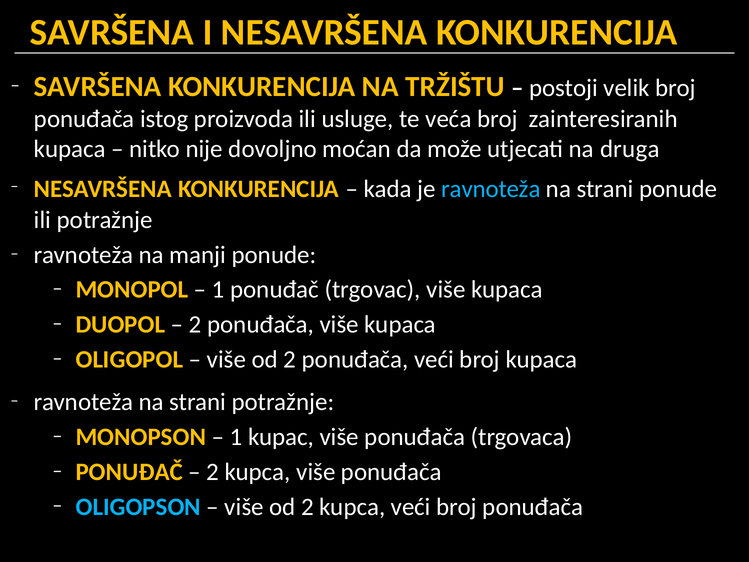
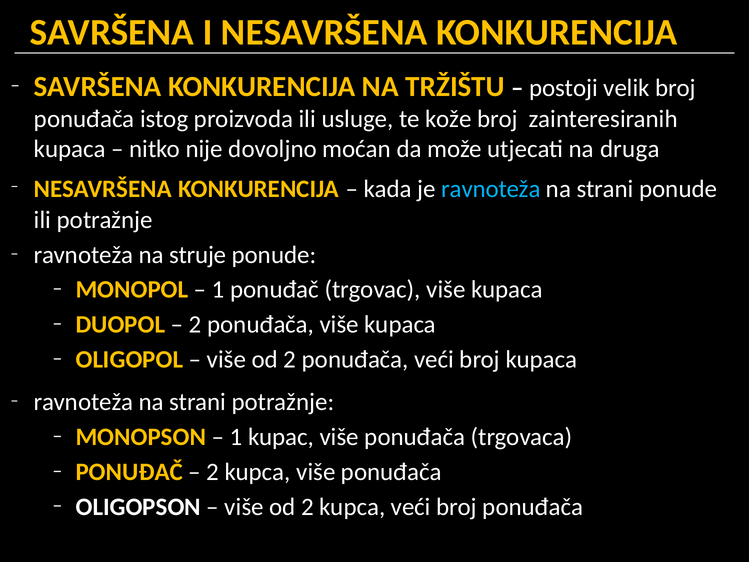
veća: veća -> kože (448, 119)
manji: manji -> struje (198, 255)
OLIGOPSON colour: light blue -> white (138, 507)
